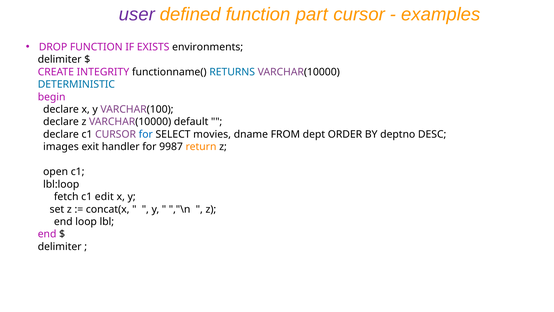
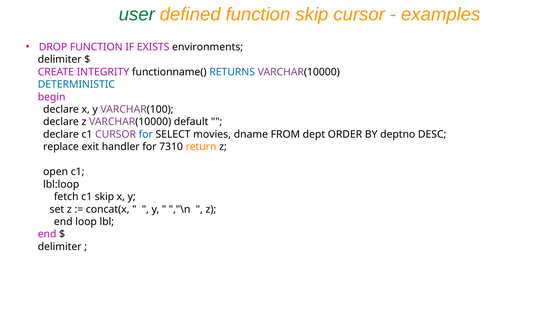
user colour: purple -> green (137, 14)
function part: part -> skip (312, 14)
images: images -> replace (61, 147)
9987: 9987 -> 7310 (171, 147)
c1 edit: edit -> skip (104, 197)
